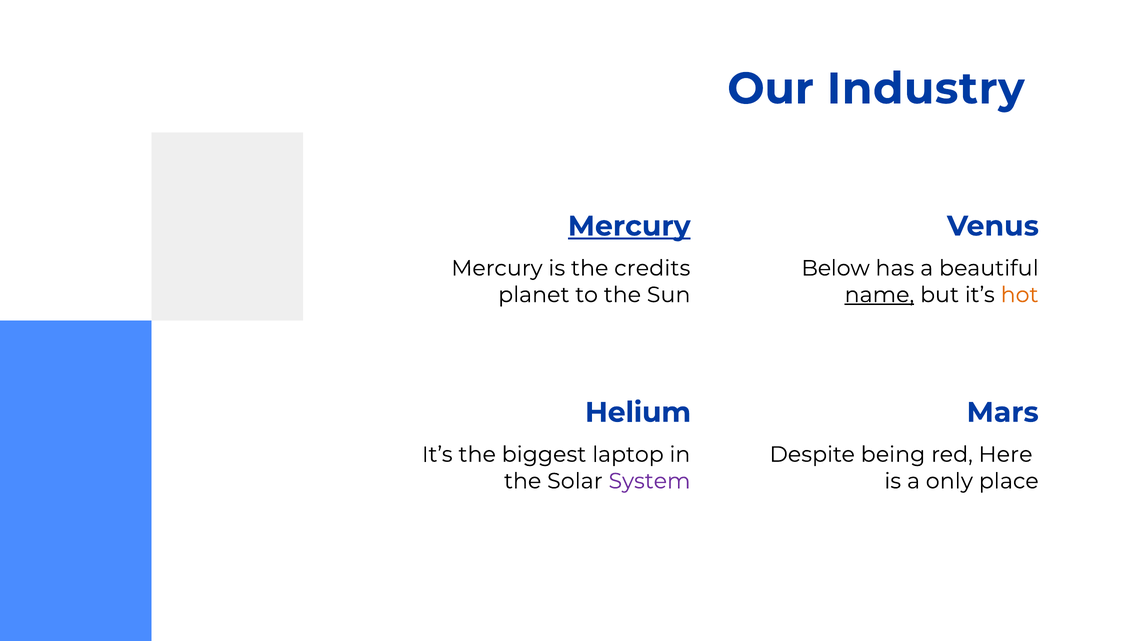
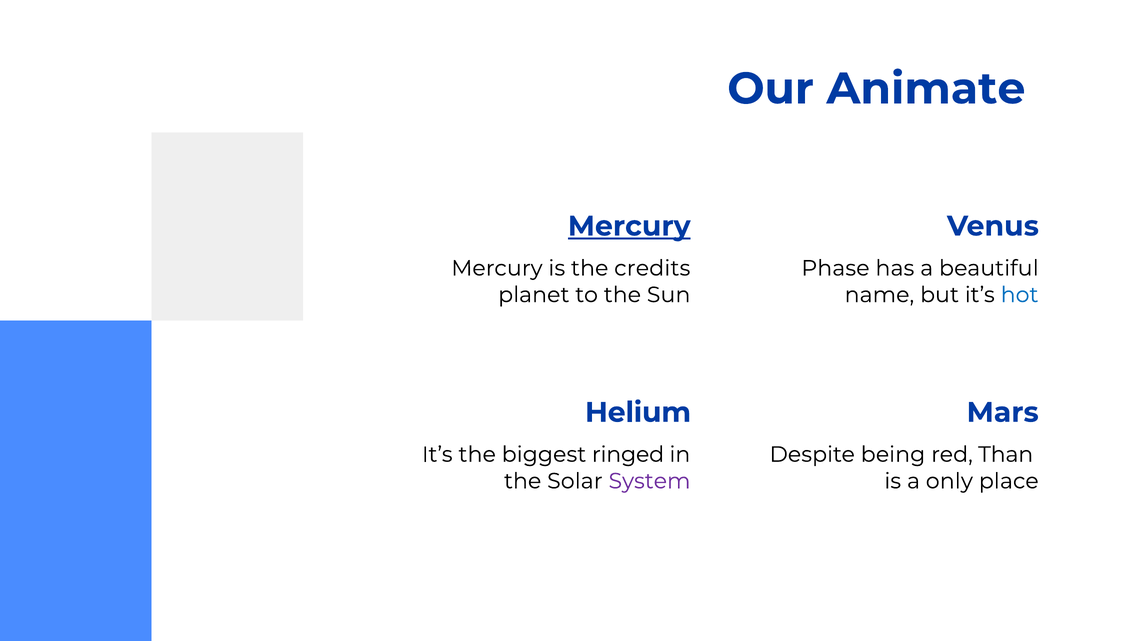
Industry: Industry -> Animate (926, 89)
Below: Below -> Phase (835, 268)
name underline: present -> none (879, 295)
hot colour: orange -> blue (1020, 295)
laptop: laptop -> ringed (628, 454)
Here: Here -> Than (1006, 454)
